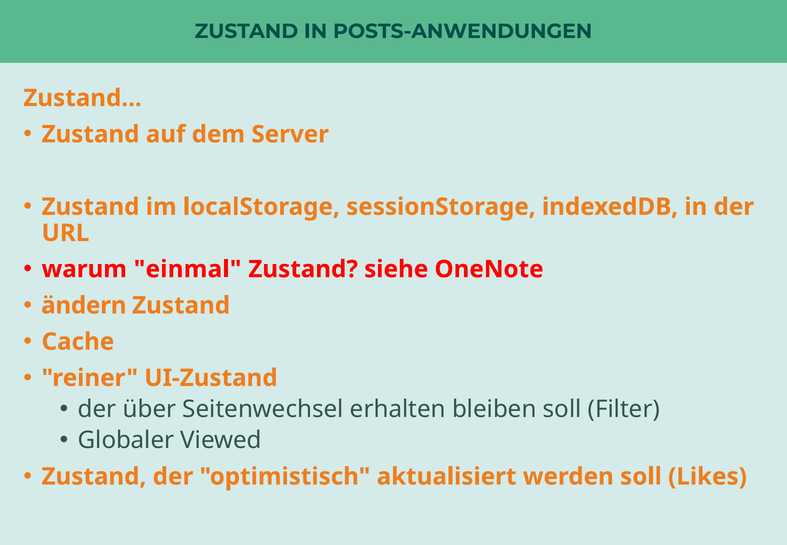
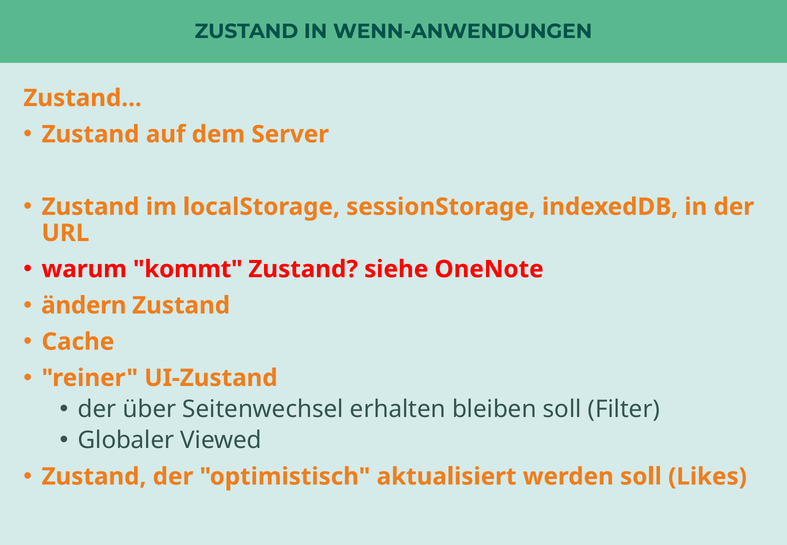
POSTS-ANWENDUNGEN: POSTS-ANWENDUNGEN -> WENN-ANWENDUNGEN (463, 31)
einmal: einmal -> kommt (188, 269)
